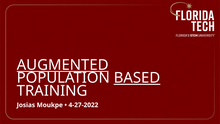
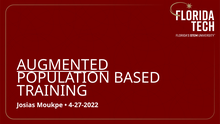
BASED underline: present -> none (137, 78)
